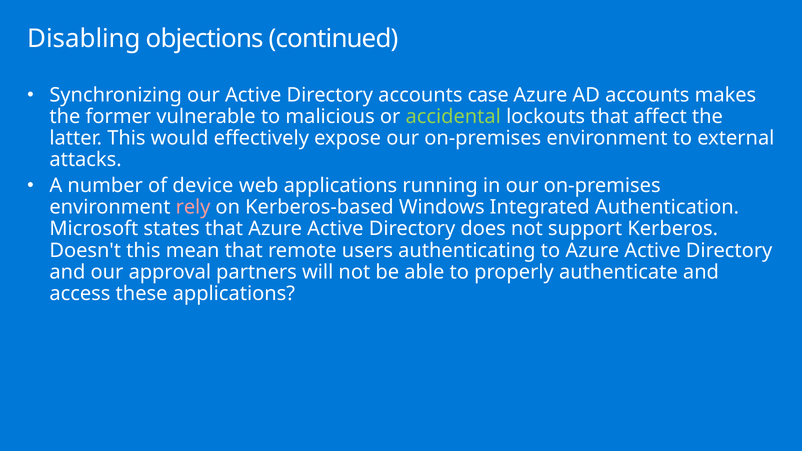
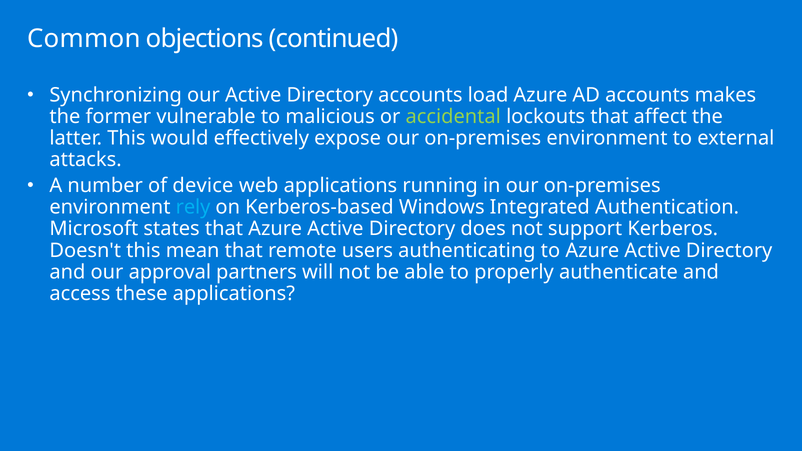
Disabling: Disabling -> Common (84, 39)
case: case -> load (488, 95)
rely colour: pink -> light blue (193, 207)
